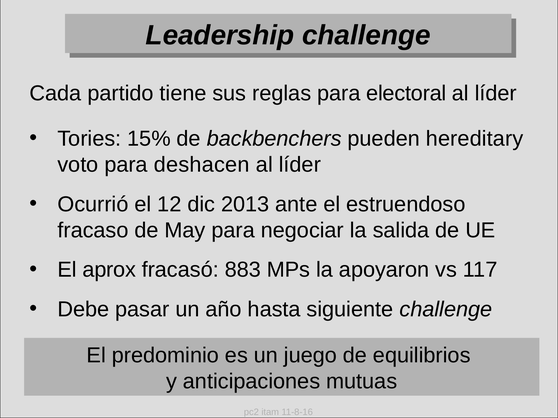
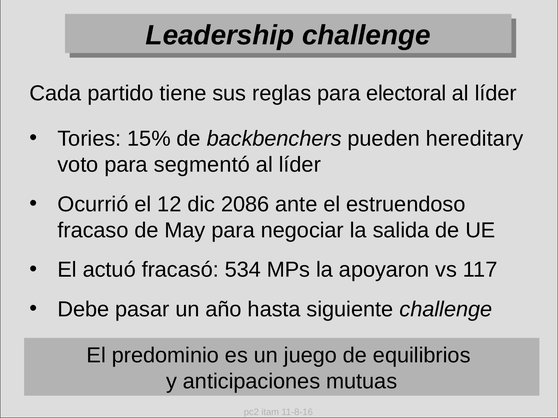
deshacen: deshacen -> segmentó (202, 165)
2013: 2013 -> 2086 (245, 204)
aprox: aprox -> actuó (109, 270)
883: 883 -> 534 (243, 270)
